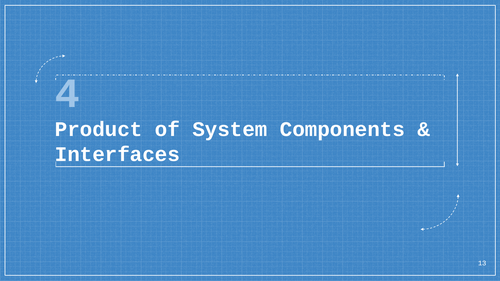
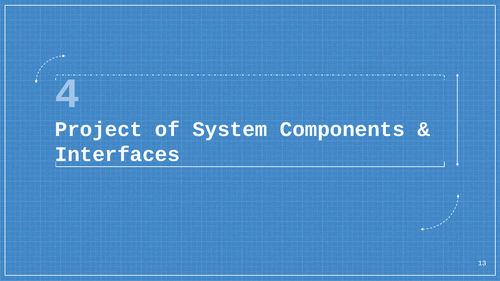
Product: Product -> Project (99, 129)
